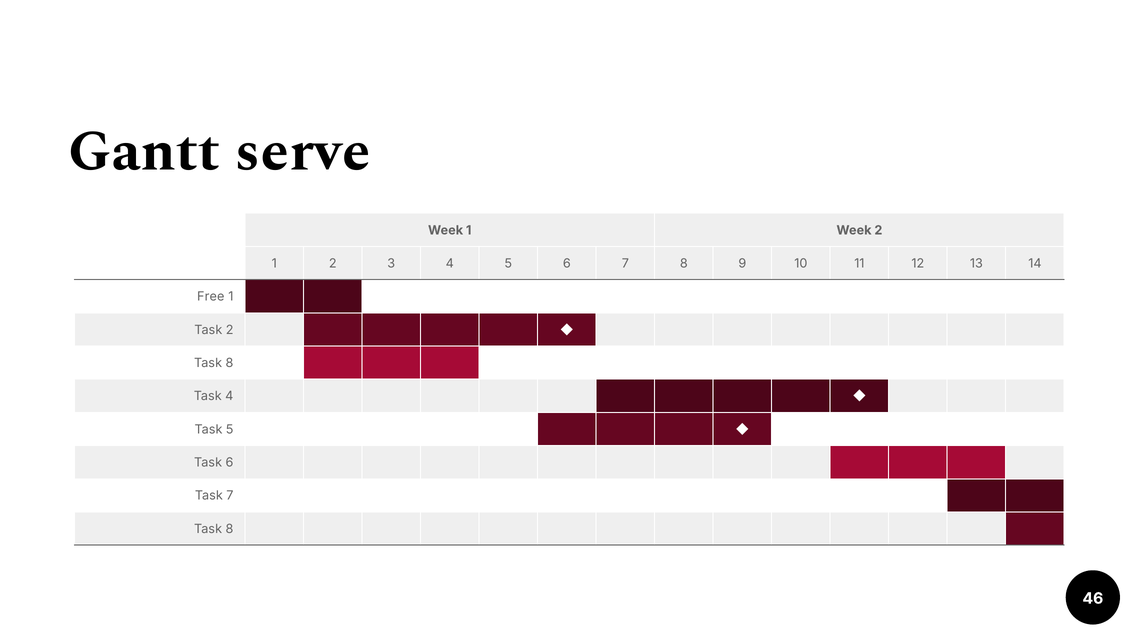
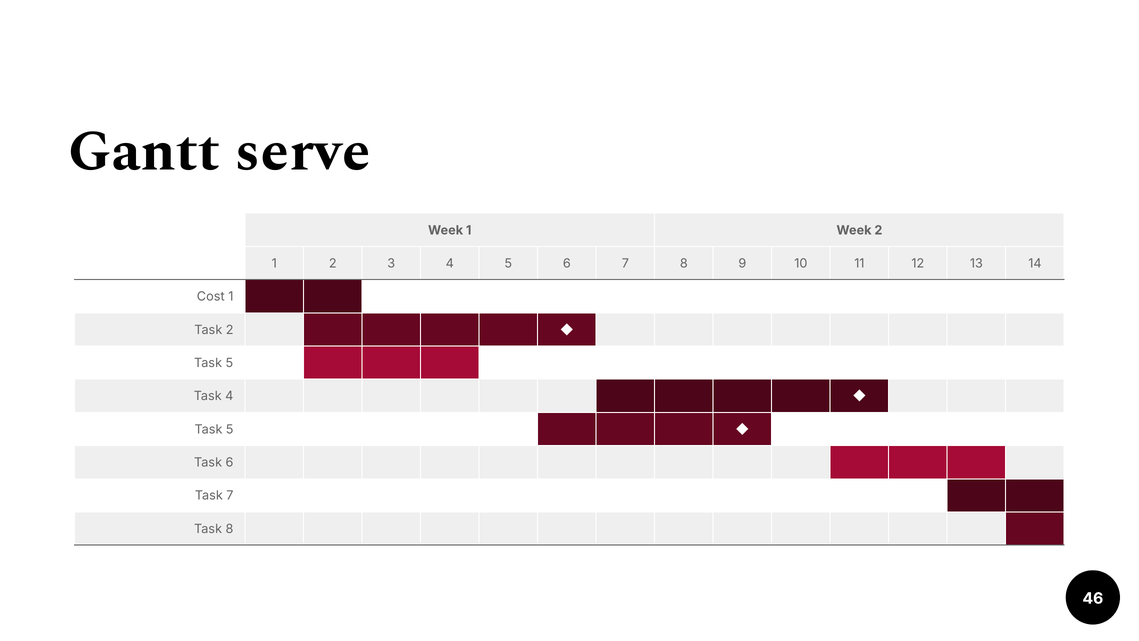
Free: Free -> Cost (211, 296)
8: 8 -> 5 (229, 363)
